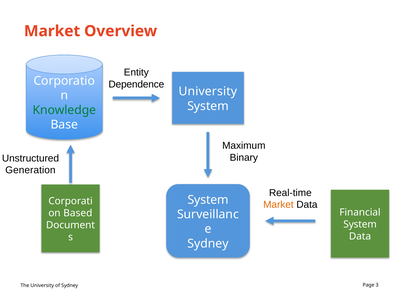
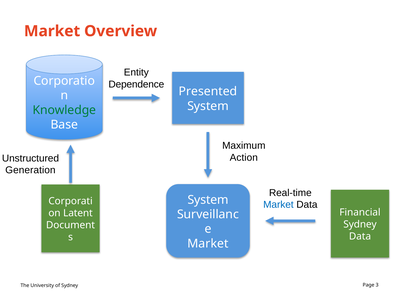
University: University -> Presented (208, 92)
Binary: Binary -> Action (244, 158)
Market colour: orange -> blue (278, 205)
Based: Based -> Latent (78, 213)
System: System -> Sydney (360, 225)
Sydney: Sydney -> Market (208, 244)
